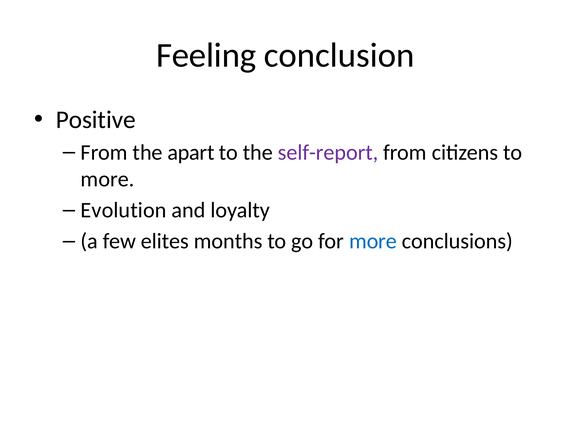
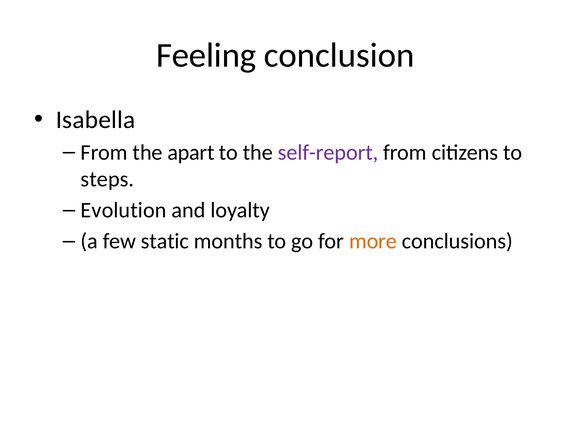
Positive: Positive -> Isabella (96, 120)
more: more -> steps (107, 179)
elites: elites -> static (165, 241)
more colour: blue -> orange (373, 241)
